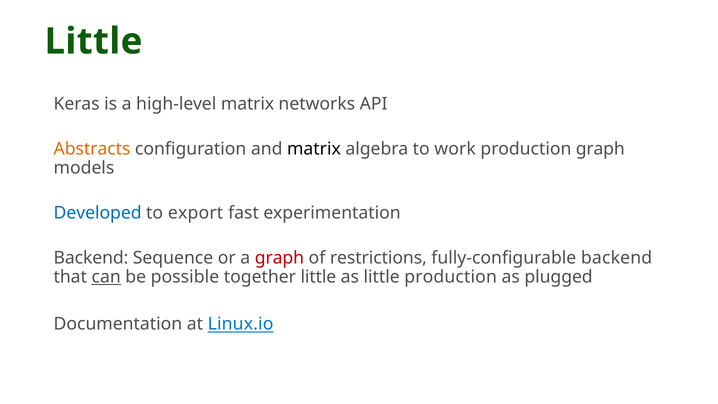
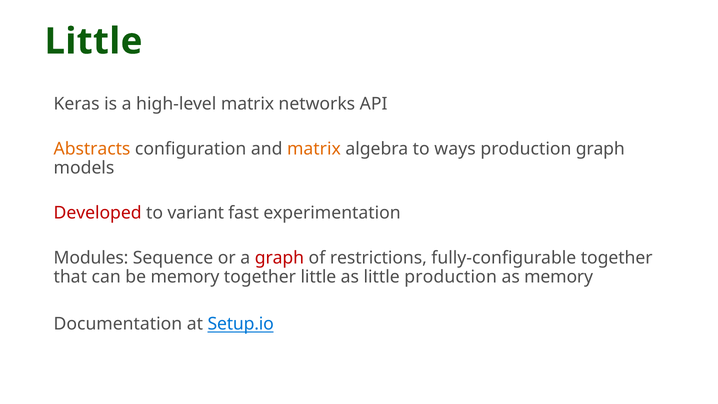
matrix colour: black -> orange (314, 149)
work: work -> ways (455, 149)
Developed colour: blue -> red (98, 213)
export: export -> variant (196, 213)
Backend: Backend -> Modules (91, 258)
fully-configurable backend: backend -> together (617, 258)
can underline: present -> none (106, 277)
be possible: possible -> memory (185, 277)
as plugged: plugged -> memory (559, 277)
Linux.io: Linux.io -> Setup.io (241, 324)
